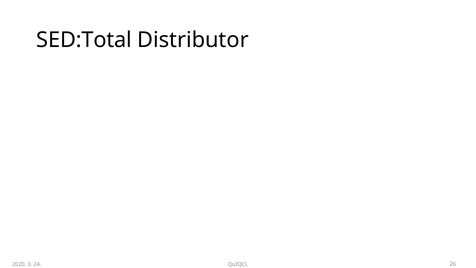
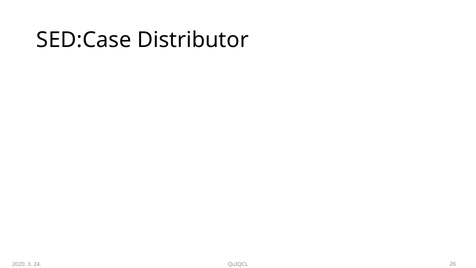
SED:Total: SED:Total -> SED:Case (84, 40)
